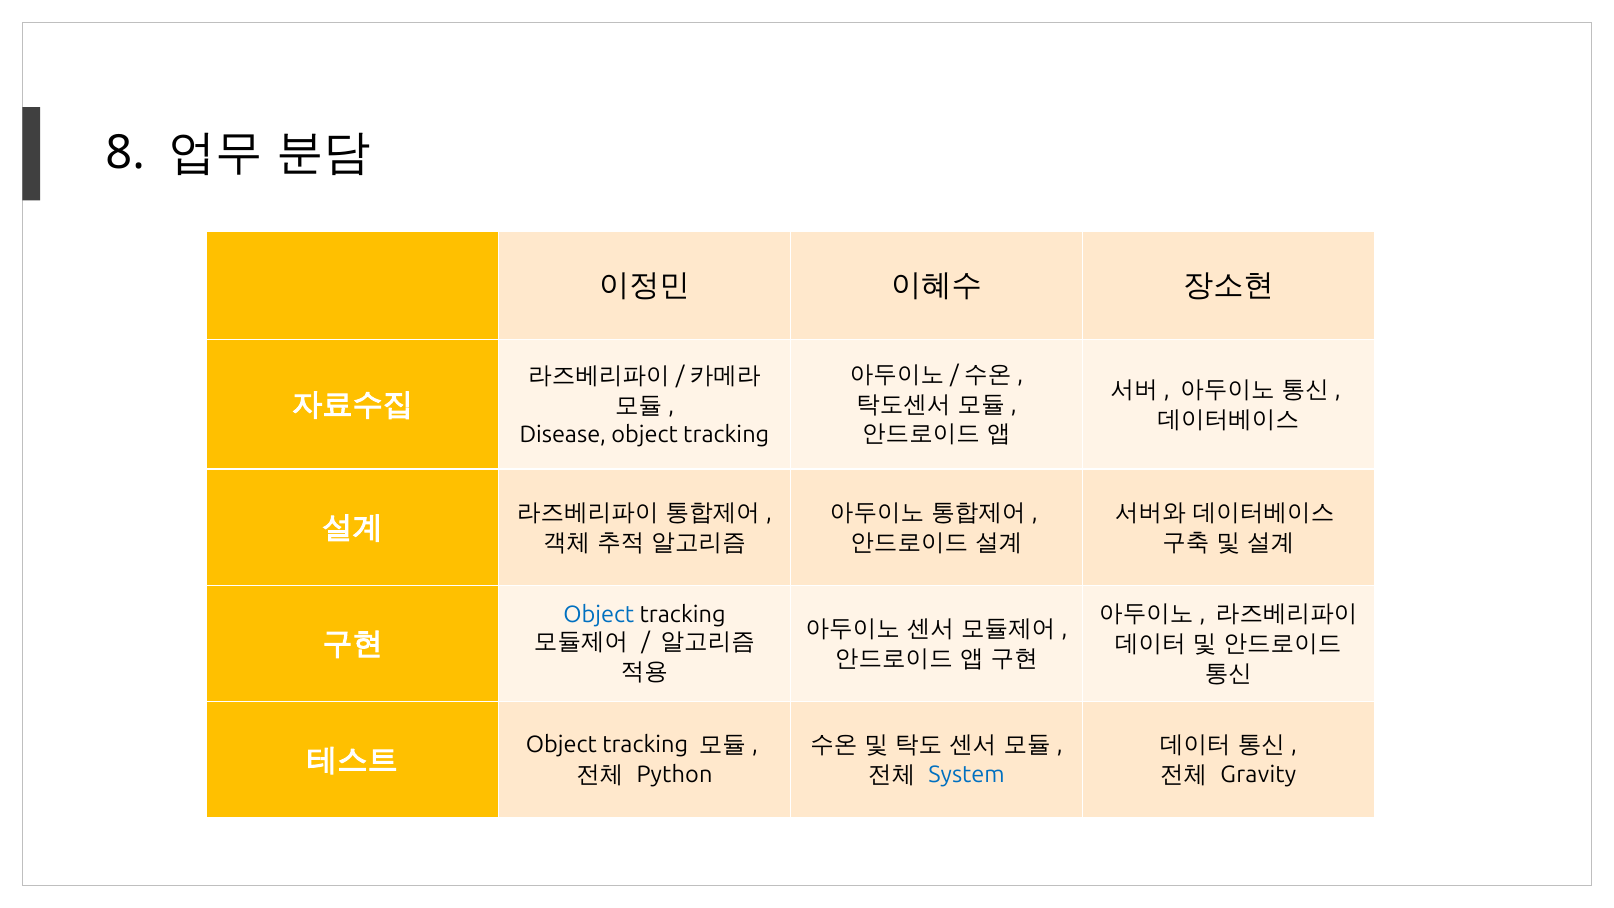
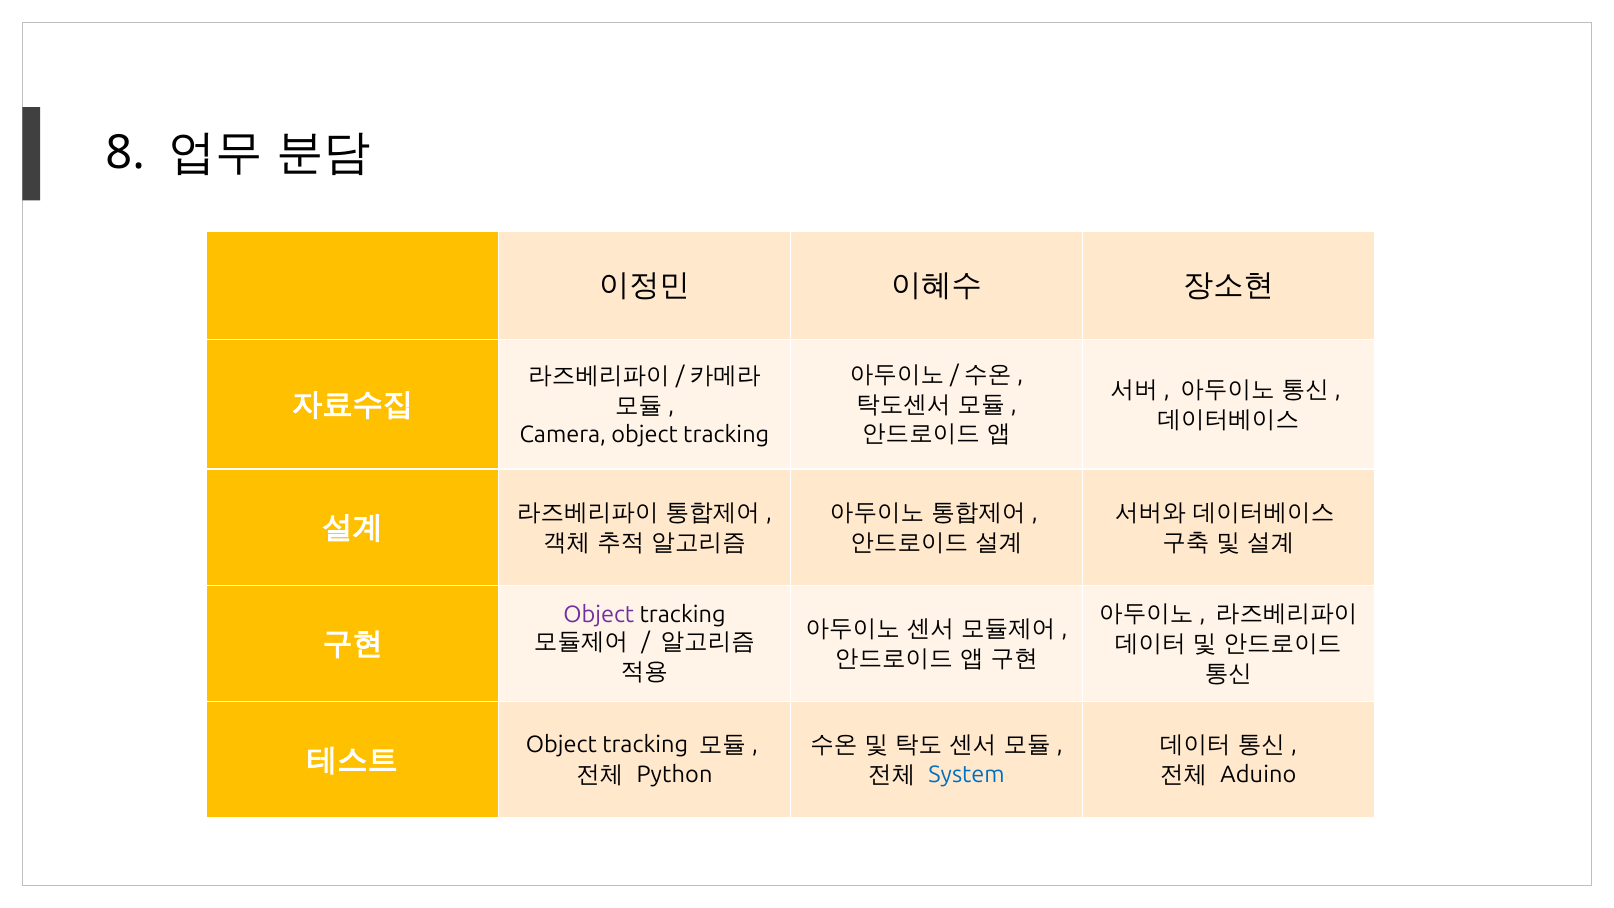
Disease: Disease -> Camera (563, 435)
Object colour: blue -> purple (599, 615)
Gravity: Gravity -> Aduino (1258, 775)
